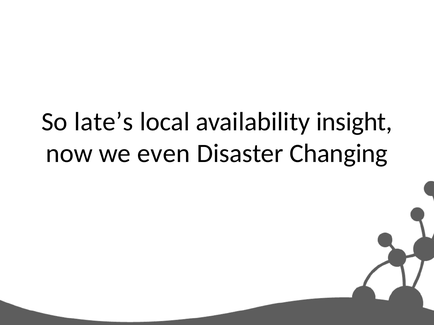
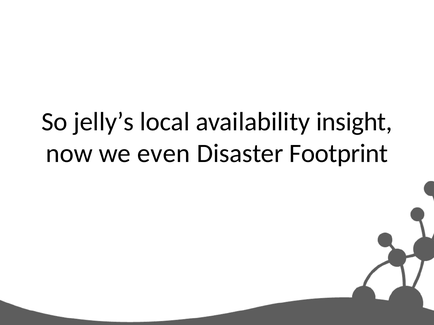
late’s: late’s -> jelly’s (104, 122)
Changing: Changing -> Footprint (339, 154)
